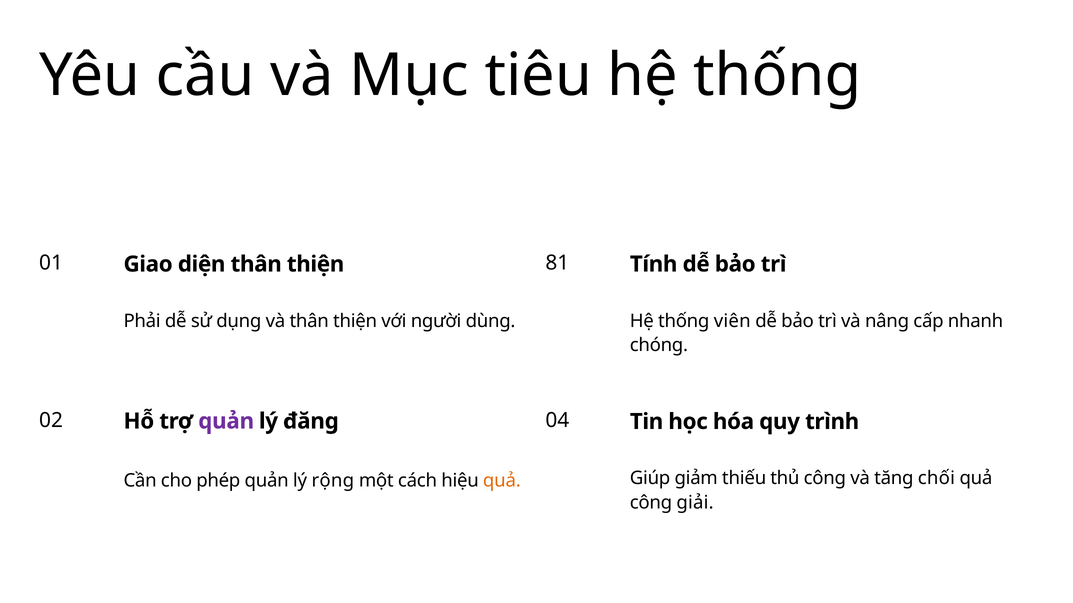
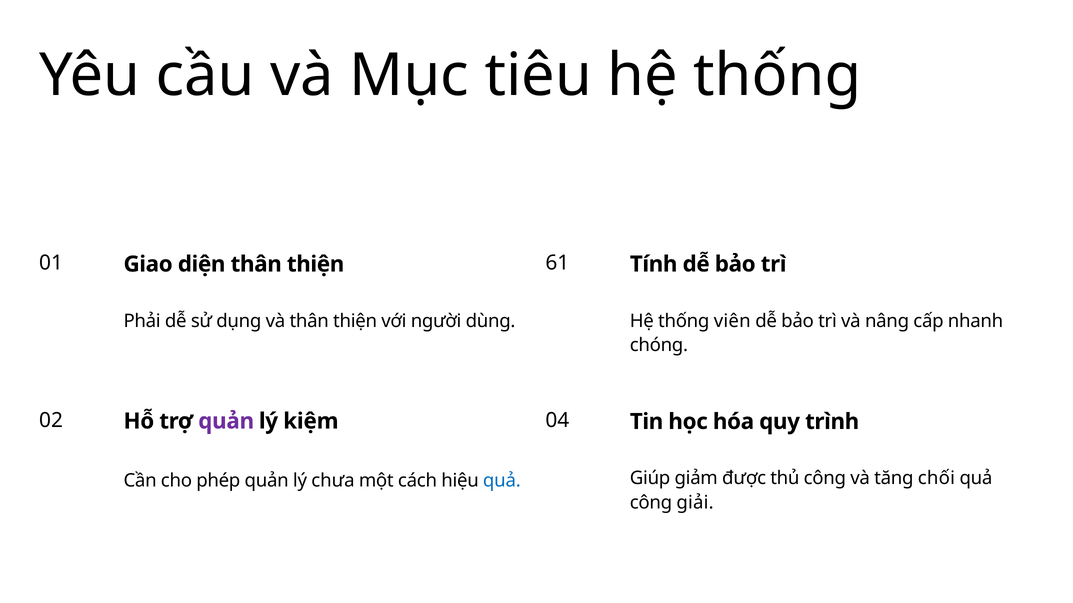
81: 81 -> 61 (557, 263)
đăng: đăng -> kiệm (311, 422)
thiếu: thiếu -> được (744, 479)
rộng: rộng -> chưa (333, 481)
quả colour: orange -> blue (502, 481)
